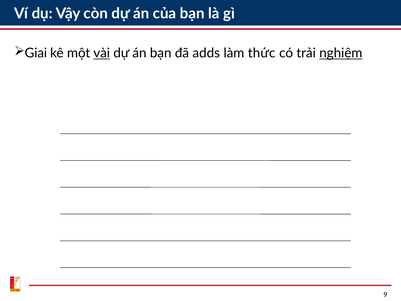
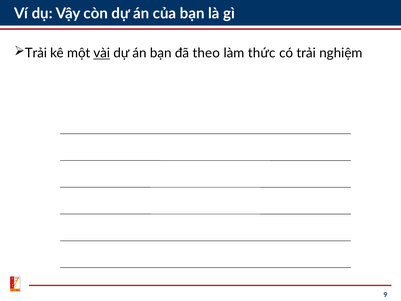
Giai: Giai -> Trải (36, 53)
adds: adds -> theo (206, 53)
nghiệm underline: present -> none (341, 53)
